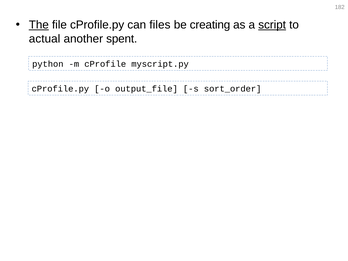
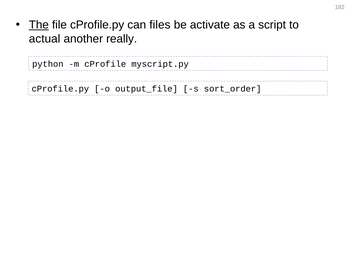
creating: creating -> activate (210, 25)
script underline: present -> none (272, 25)
spent: spent -> really (122, 39)
